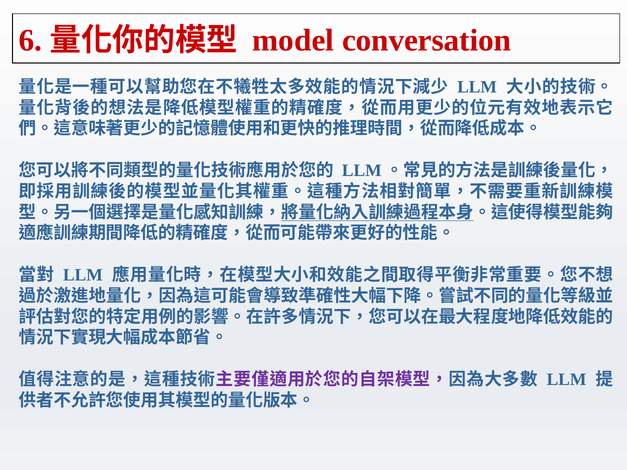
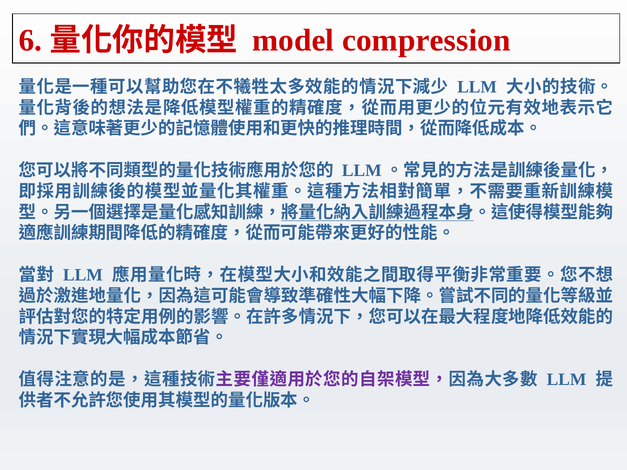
conversation: conversation -> compression (426, 41)
